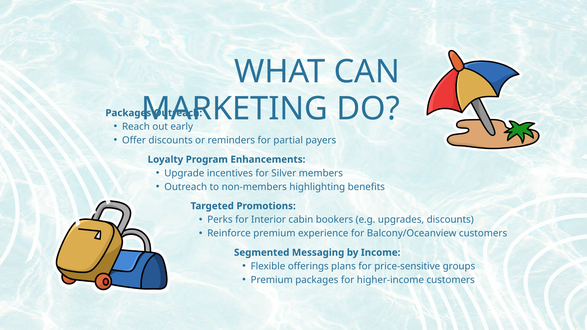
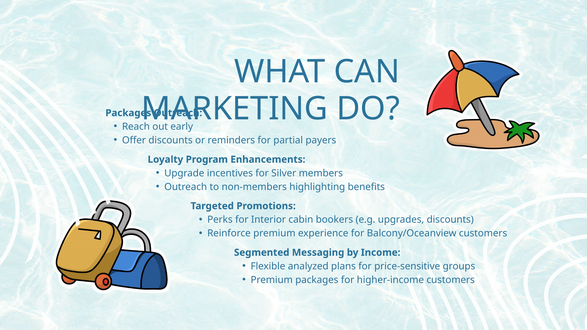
offerings: offerings -> analyzed (308, 266)
